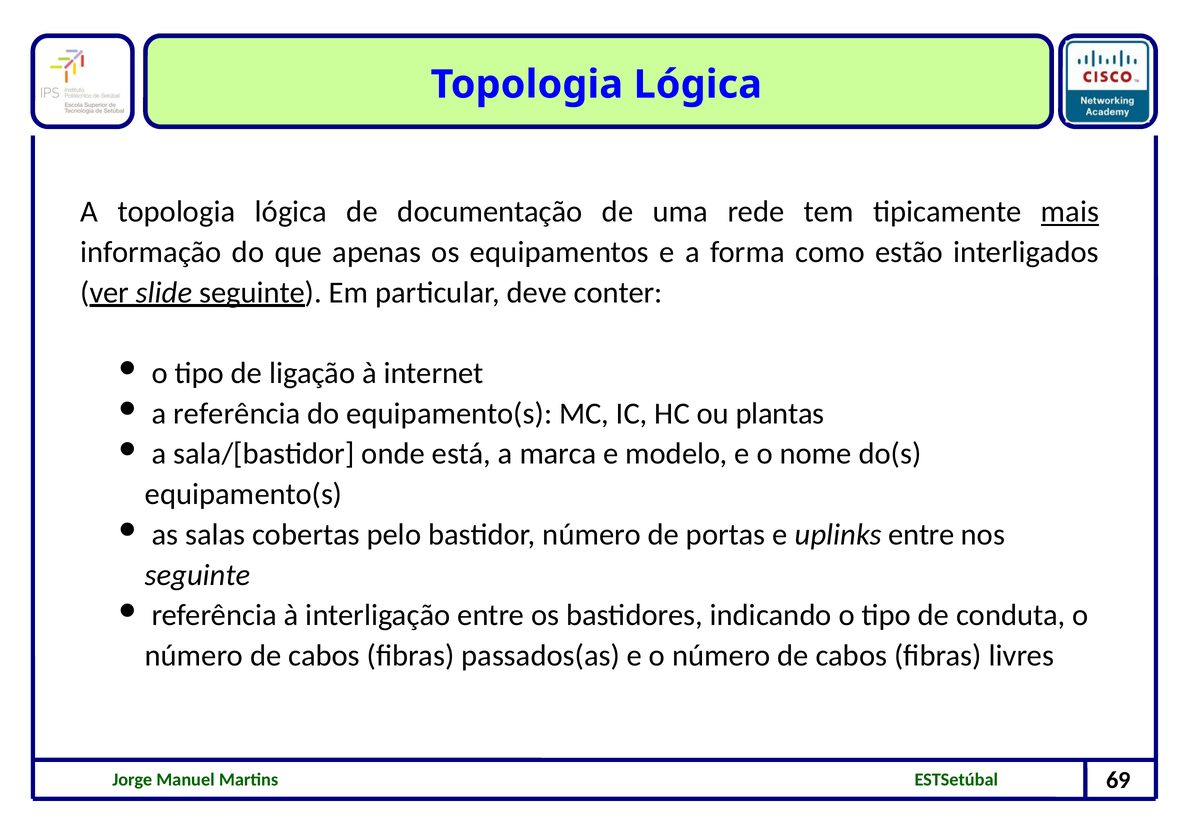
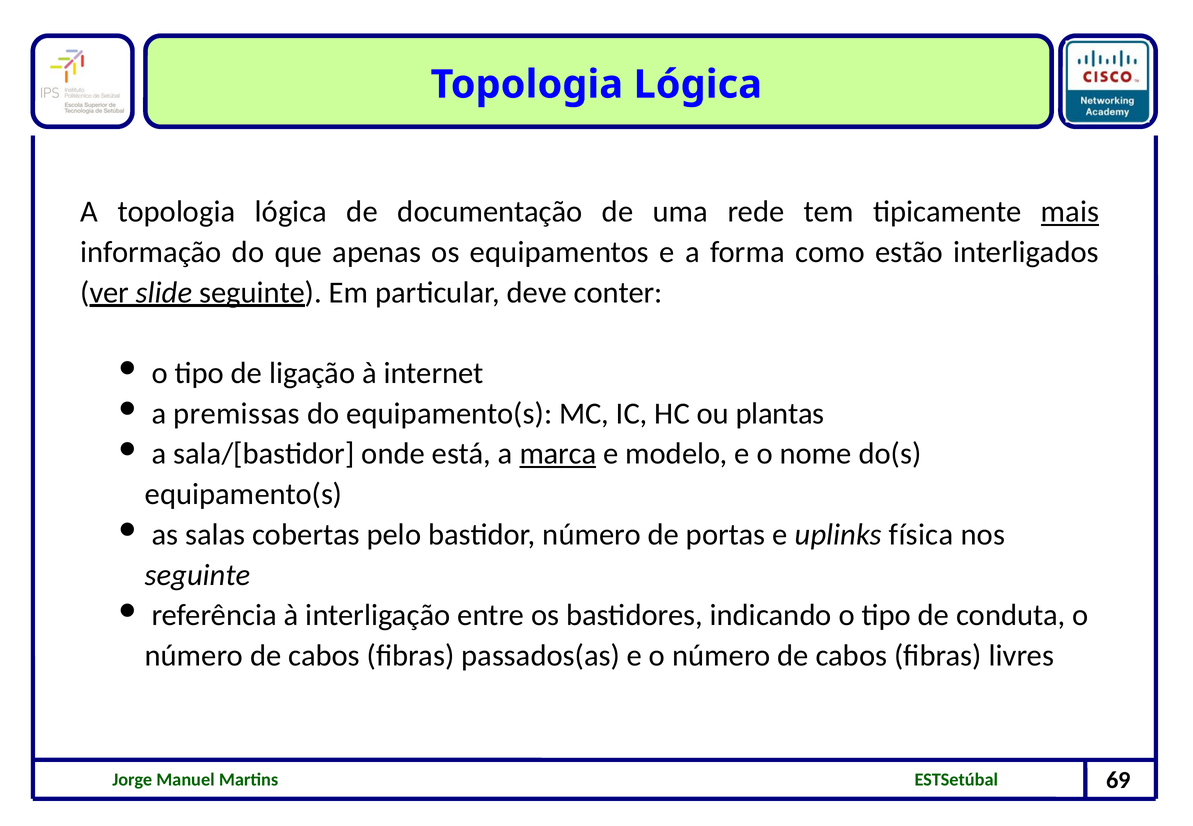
a referência: referência -> premissas (237, 413)
marca underline: none -> present (558, 454)
uplinks entre: entre -> física (921, 535)
